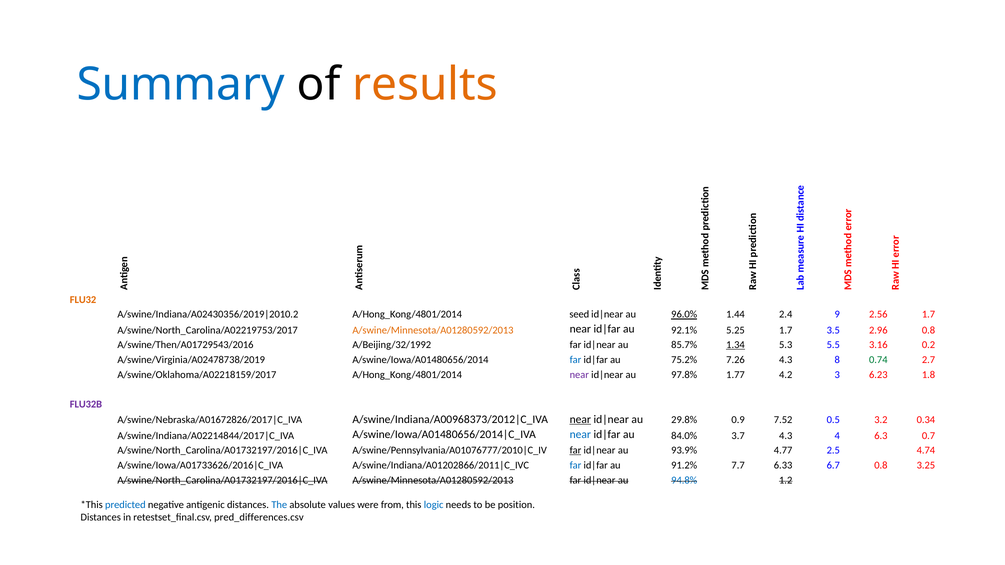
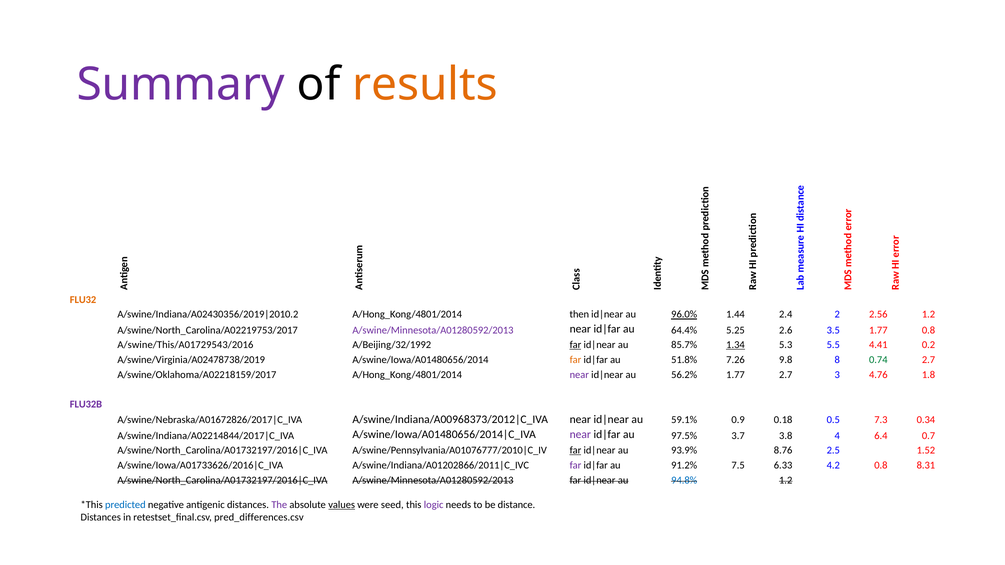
Summary colour: blue -> purple (181, 84)
seed: seed -> then (579, 315)
9: 9 -> 2 (837, 315)
2.56 1.7: 1.7 -> 1.2 (928, 315)
A/swine/Minnesota/A01280592/2013 colour: orange -> purple (433, 330)
92.1%: 92.1% -> 64.4% (684, 330)
5.25 1.7: 1.7 -> 2.6 (786, 330)
3.5 2.96: 2.96 -> 1.77 (878, 330)
A/swine/Then/A01729543/2016: A/swine/Then/A01729543/2016 -> A/swine/This/A01729543/2016 (185, 345)
far underline: none -> present (575, 345)
3.16: 3.16 -> 4.41 (878, 345)
far colour: blue -> orange (575, 360)
75.2%: 75.2% -> 51.8% (684, 360)
7.26 4.3: 4.3 -> 9.8 (786, 360)
97.8%: 97.8% -> 56.2% (684, 375)
1.77 4.2: 4.2 -> 2.7 (786, 375)
6.23: 6.23 -> 4.76 (878, 375)
near underline: present -> none (580, 419)
29.8%: 29.8% -> 59.1% (684, 420)
7.52: 7.52 -> 0.18 (783, 420)
3.2: 3.2 -> 7.3 (881, 420)
near colour: blue -> purple (580, 435)
84.0%: 84.0% -> 97.5% (684, 436)
3.7 4.3: 4.3 -> 3.8 (786, 436)
6.3: 6.3 -> 6.4 (881, 436)
4.77: 4.77 -> 8.76 (783, 451)
4.74: 4.74 -> 1.52 (926, 451)
far colour: blue -> purple (575, 466)
7.7: 7.7 -> 7.5 (738, 466)
6.7: 6.7 -> 4.2 (833, 466)
3.25: 3.25 -> 8.31 (926, 466)
The colour: blue -> purple (279, 505)
values underline: none -> present (342, 505)
from: from -> seed (392, 505)
logic colour: blue -> purple (434, 505)
position: position -> distance (516, 505)
